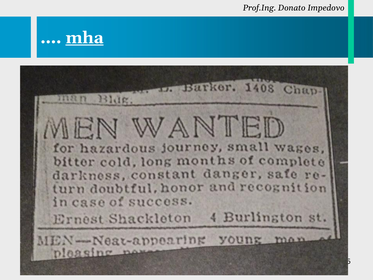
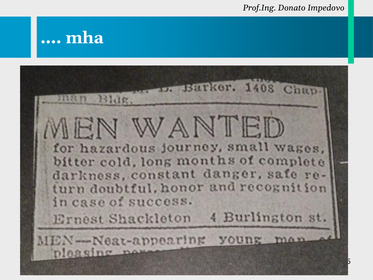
mha underline: present -> none (85, 38)
